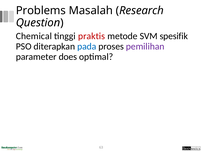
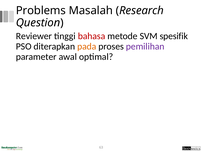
Chemical: Chemical -> Reviewer (34, 36)
praktis: praktis -> bahasa (92, 36)
pada colour: blue -> orange (87, 46)
does: does -> awal (68, 57)
